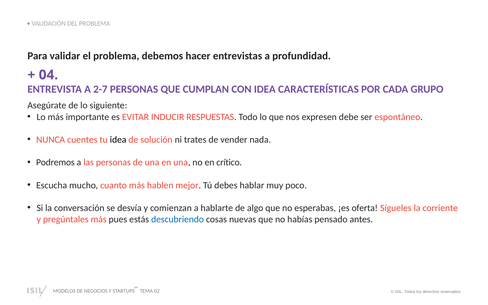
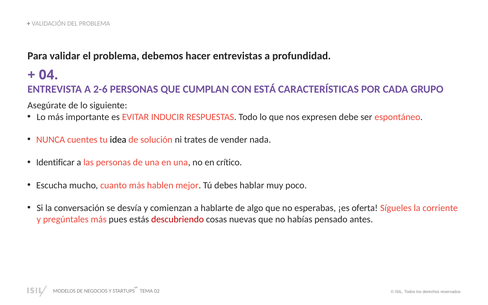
2-7: 2-7 -> 2-6 (100, 89)
CON IDEA: IDEA -> ESTÁ (265, 89)
Podremos: Podremos -> Identificar (55, 162)
descubriendo colour: blue -> red (178, 219)
